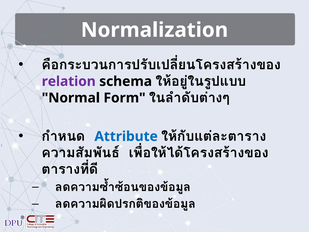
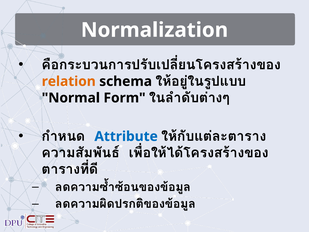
relation colour: purple -> orange (69, 81)
